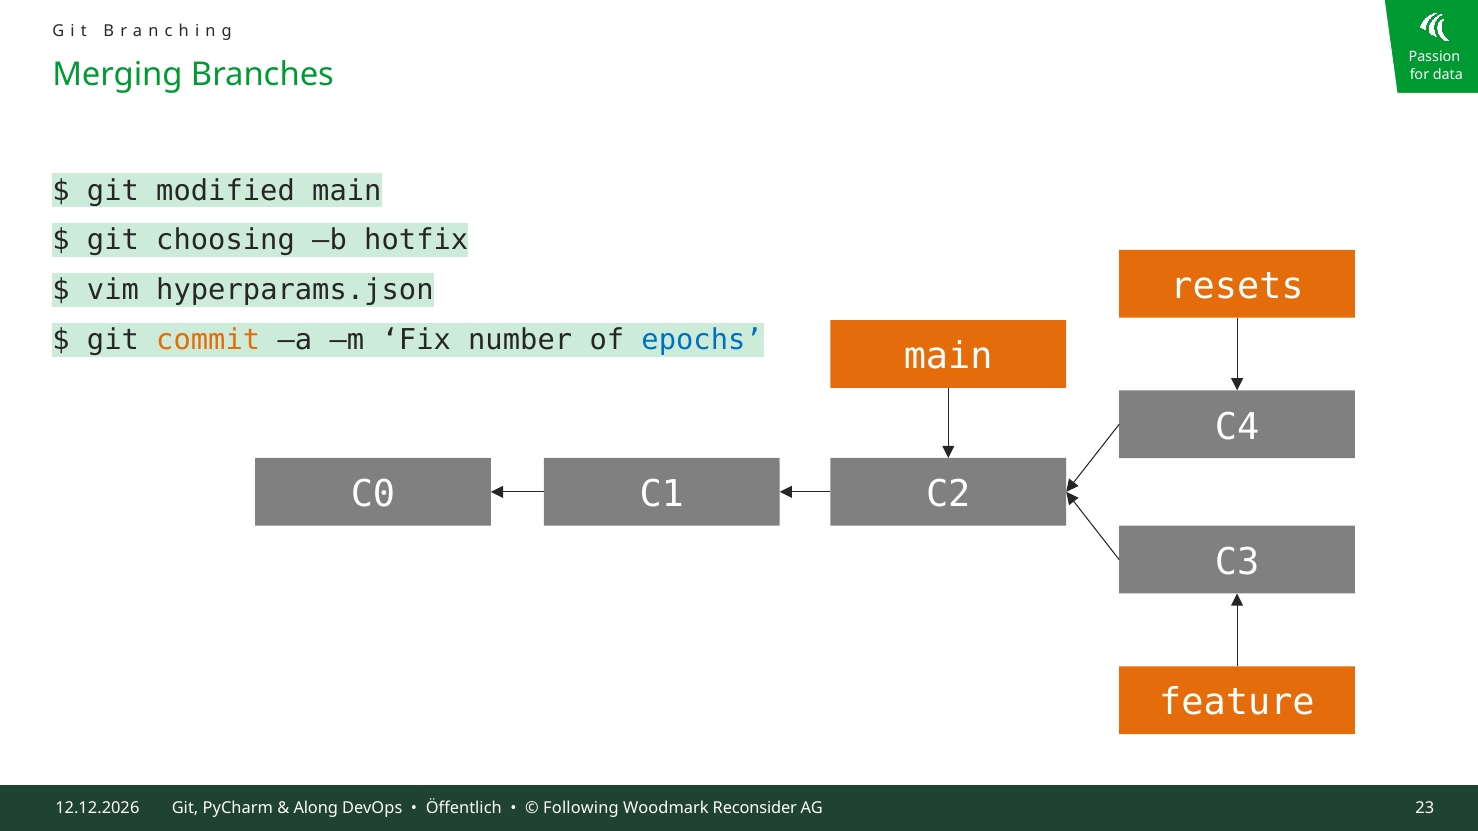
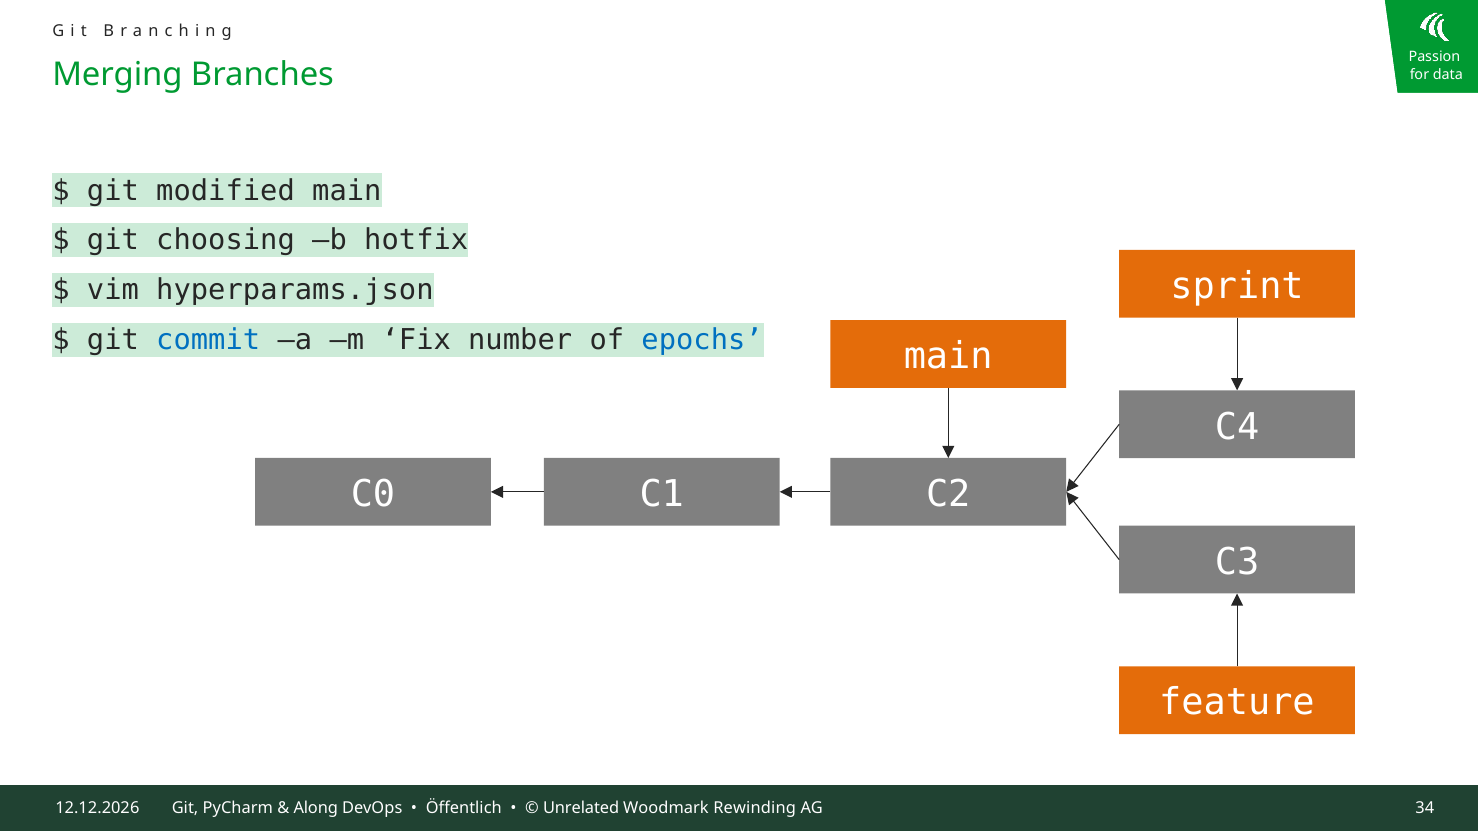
resets: resets -> sprint (1237, 286)
commit colour: orange -> blue (208, 340)
Following: Following -> Unrelated (581, 809)
Reconsider: Reconsider -> Rewinding (755, 809)
23: 23 -> 34 (1425, 809)
